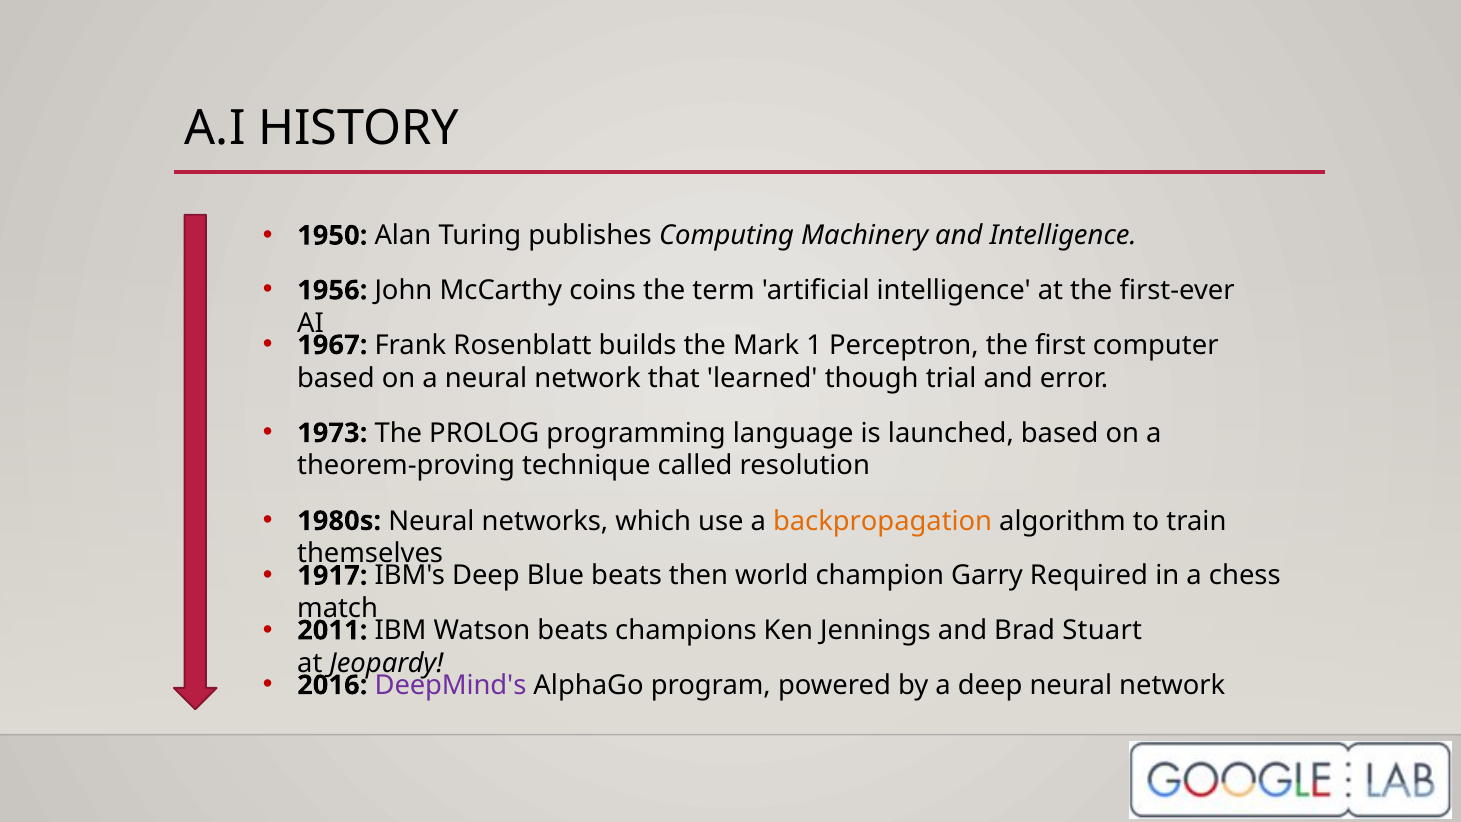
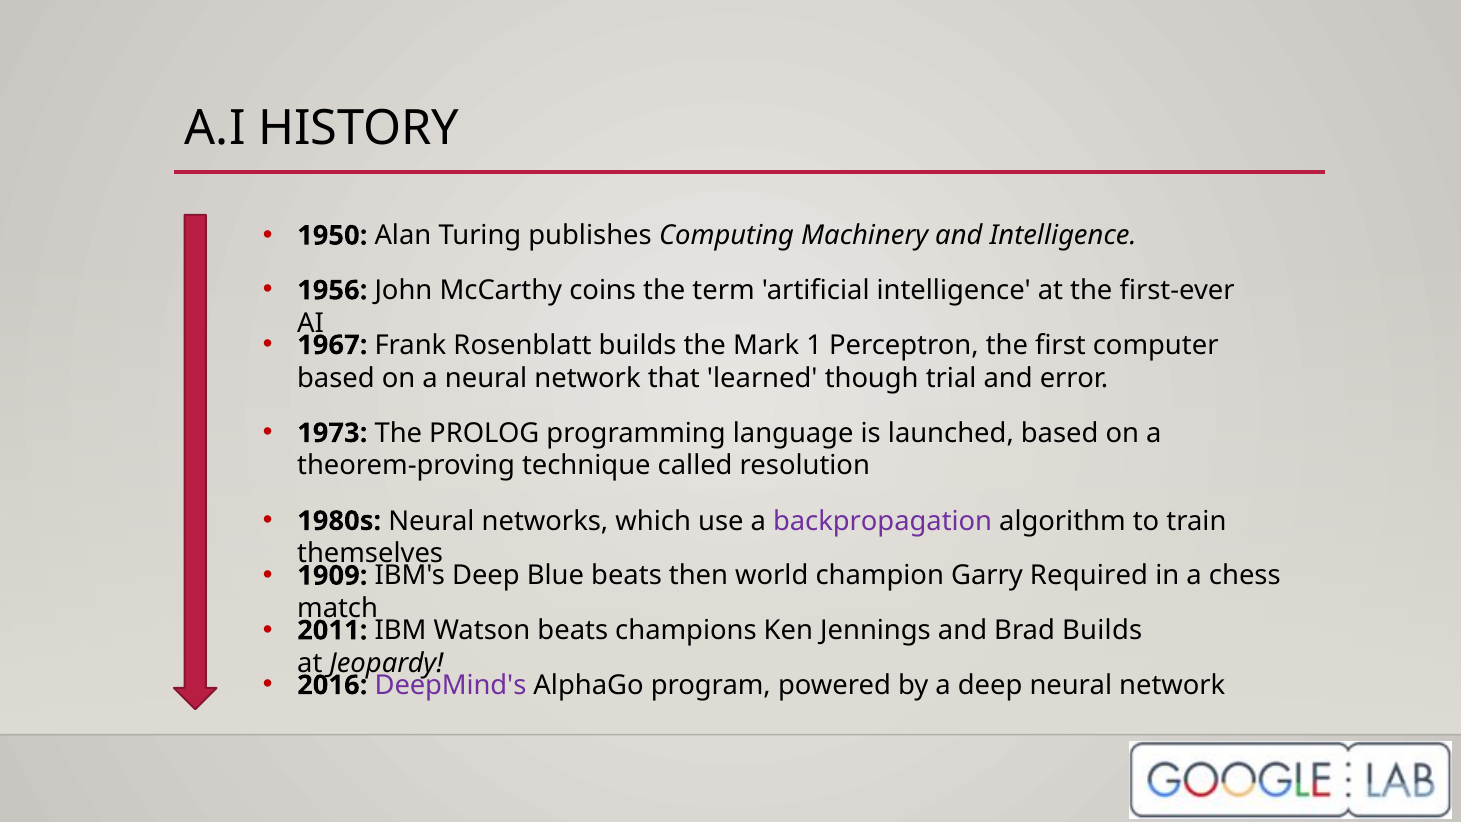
backpropagation colour: orange -> purple (883, 521)
1917: 1917 -> 1909 (332, 576)
Brad Stuart: Stuart -> Builds (1102, 630)
